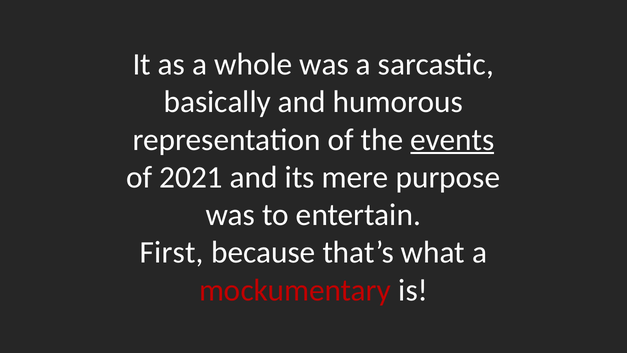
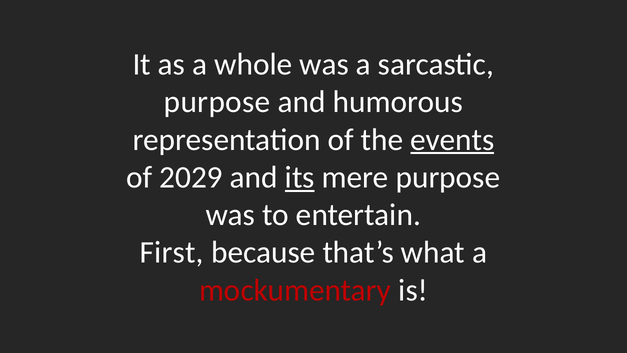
basically: basically -> purpose (217, 102)
2021: 2021 -> 2029 (191, 177)
its underline: none -> present (300, 177)
